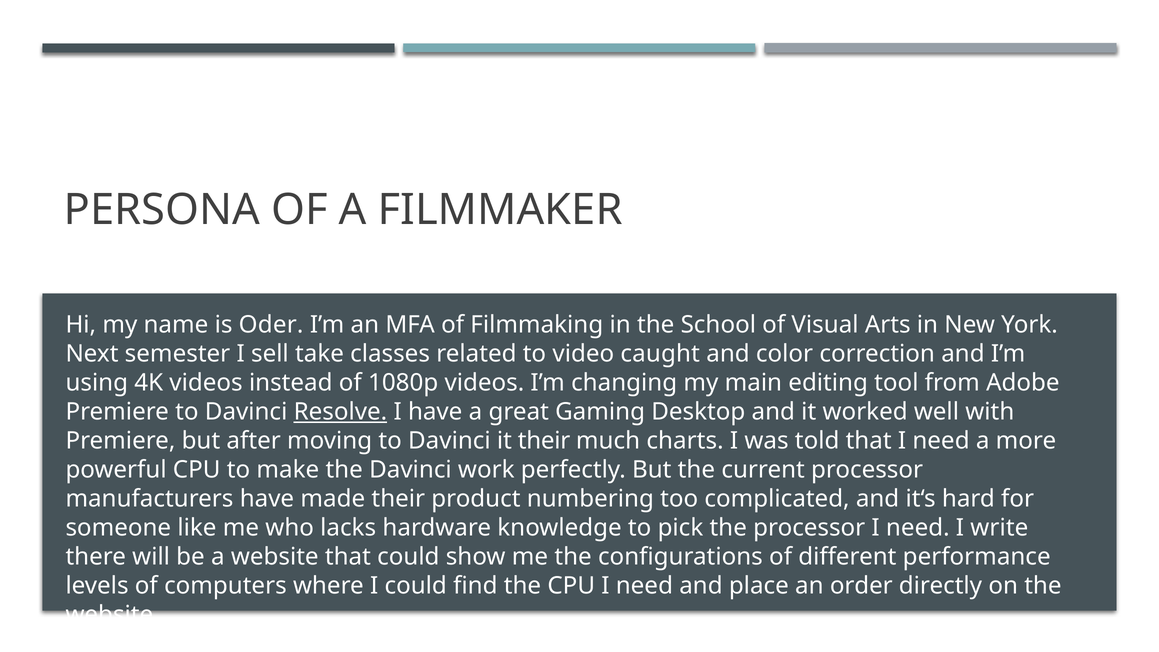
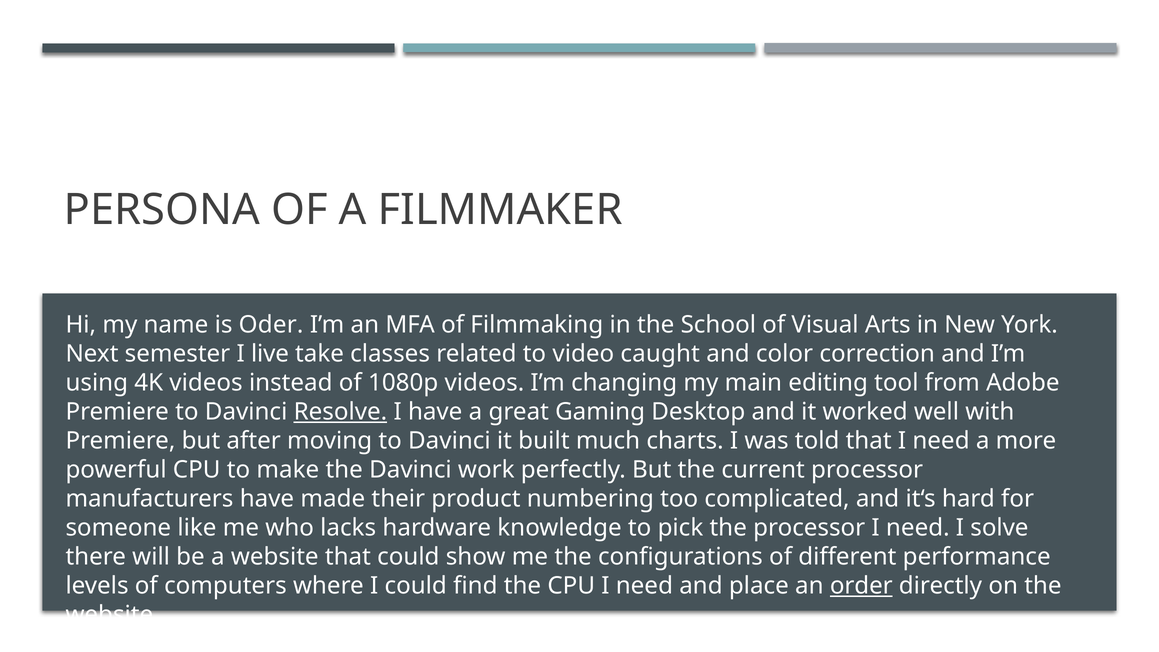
sell: sell -> live (270, 354)
it their: their -> built (544, 441)
write: write -> solve (999, 528)
order underline: none -> present (861, 586)
